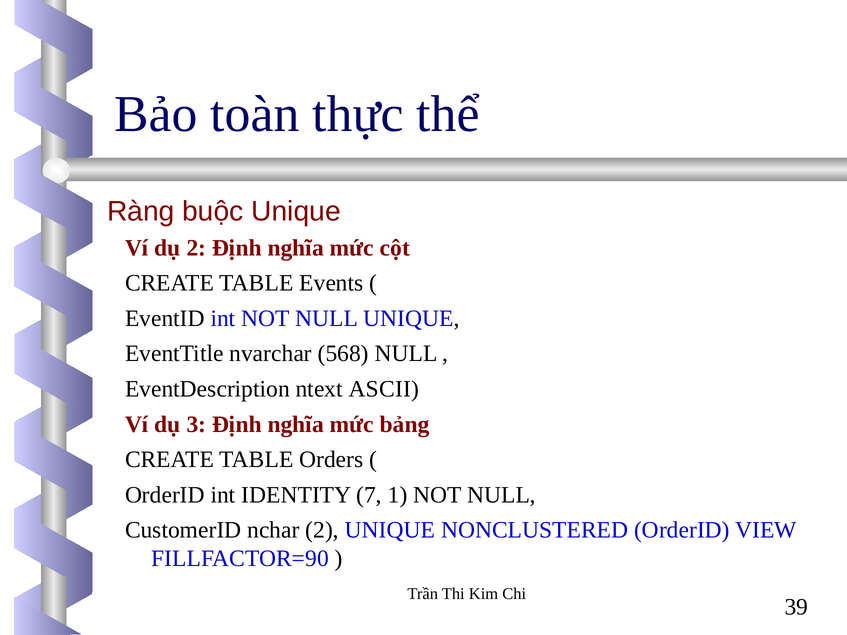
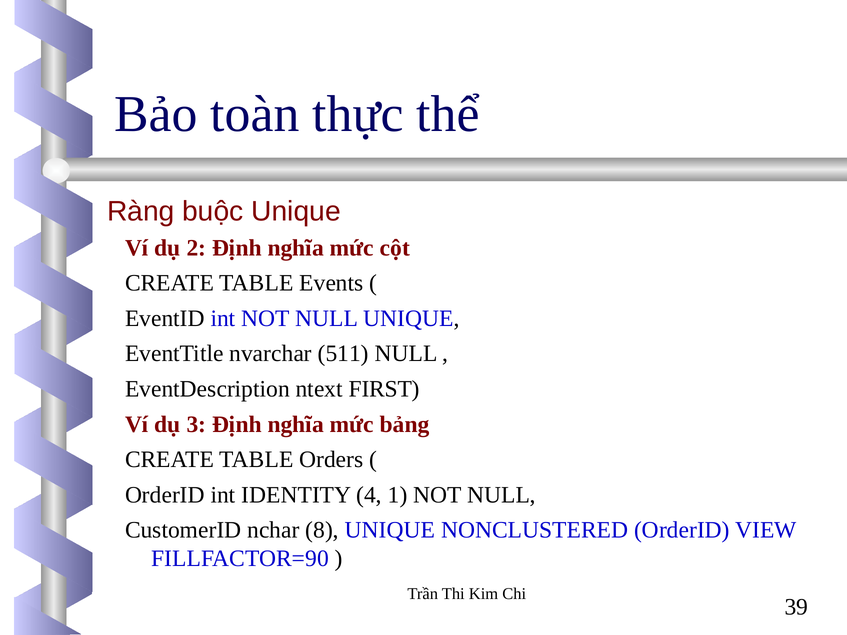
568: 568 -> 511 (343, 354)
ASCII: ASCII -> FIRST (384, 389)
7: 7 -> 4 (369, 495)
nchar 2: 2 -> 8 (322, 530)
